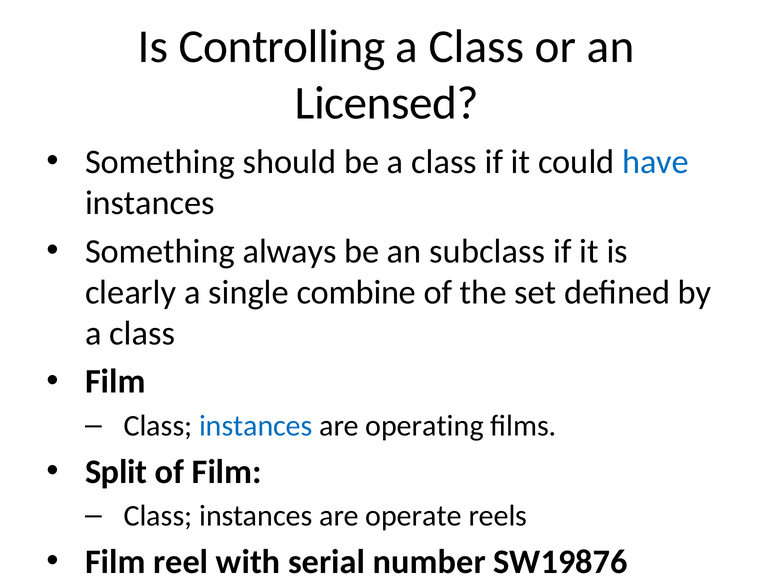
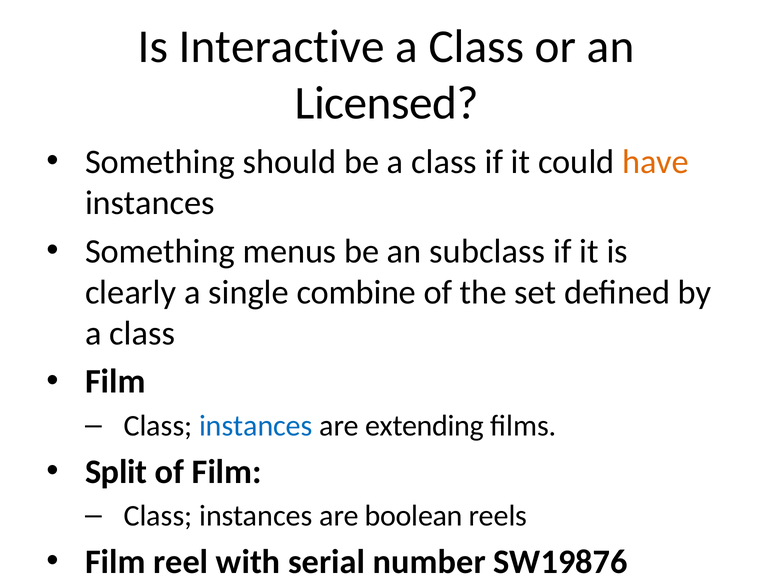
Controlling: Controlling -> Interactive (282, 46)
have colour: blue -> orange (655, 162)
always: always -> menus (290, 252)
operating: operating -> extending (425, 426)
operate: operate -> boolean (414, 517)
